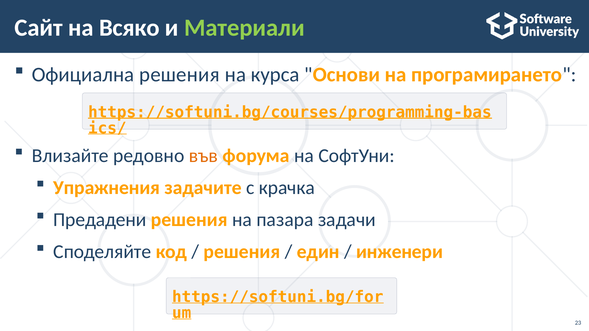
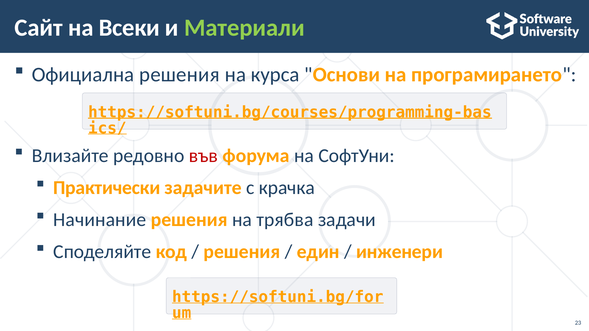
Всяко: Всяко -> Всеки (129, 28)
във colour: orange -> red (203, 156)
Упражнения: Упражнения -> Практически (107, 188)
Предадени: Предадени -> Начинание (100, 220)
пазара: пазара -> трябва (285, 220)
